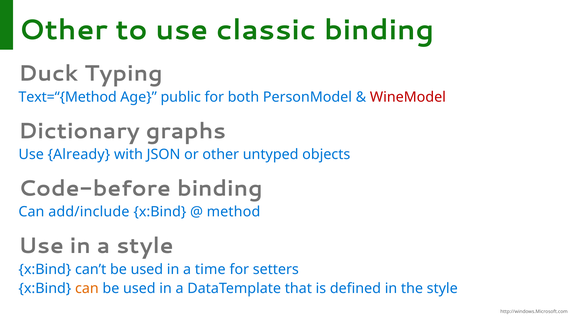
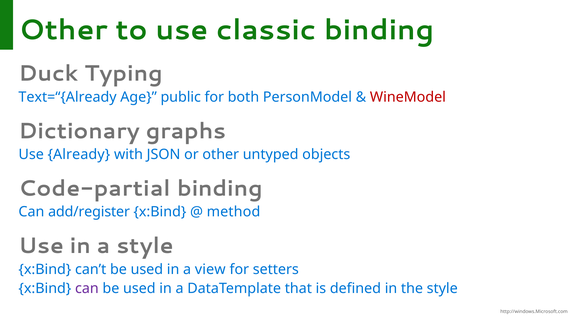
Text=“{Method: Text=“{Method -> Text=“{Already (68, 97)
Code-before: Code-before -> Code-partial (95, 188)
add/include: add/include -> add/register (89, 212)
time: time -> view (210, 269)
can colour: orange -> purple (87, 288)
